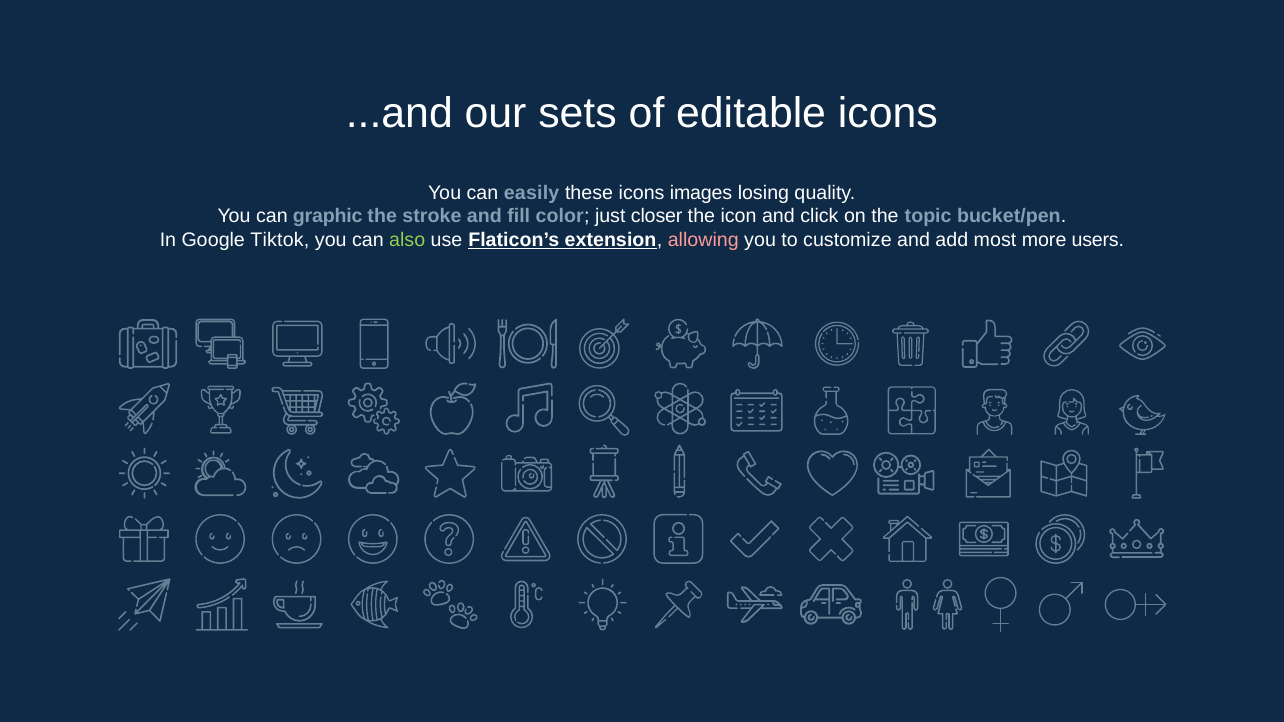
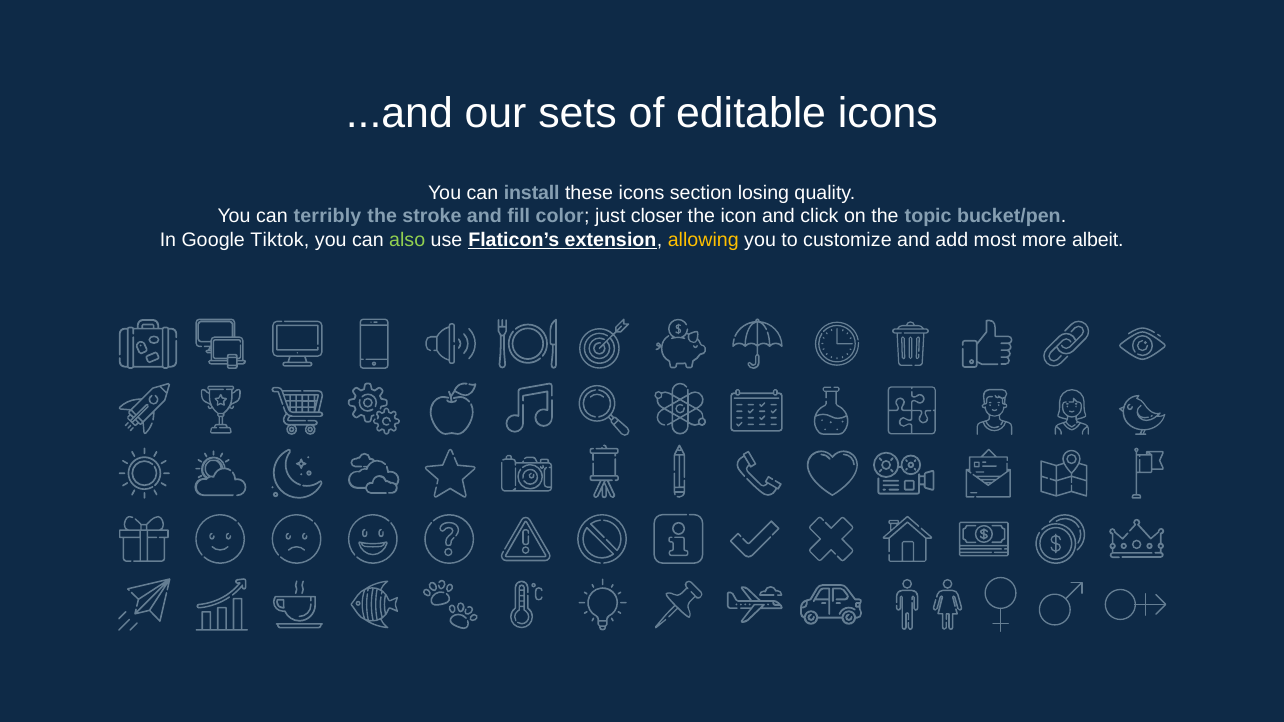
easily: easily -> install (532, 193)
images: images -> section (701, 193)
graphic: graphic -> terribly (328, 216)
allowing colour: pink -> yellow (703, 240)
users: users -> albeit (1098, 240)
